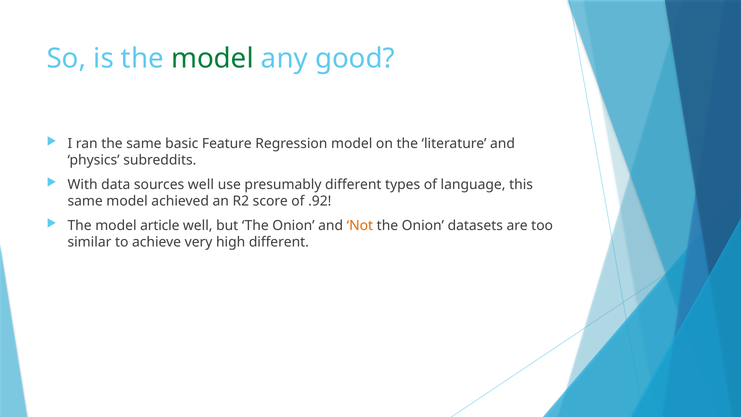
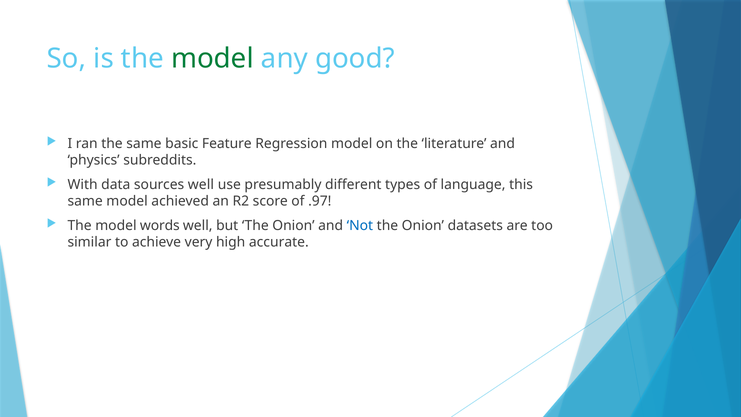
.92: .92 -> .97 (320, 201)
article: article -> words (160, 226)
Not colour: orange -> blue (360, 226)
high different: different -> accurate (279, 242)
